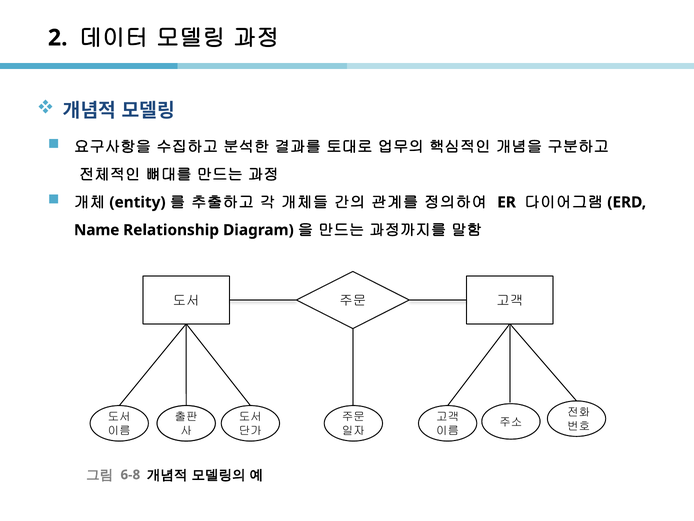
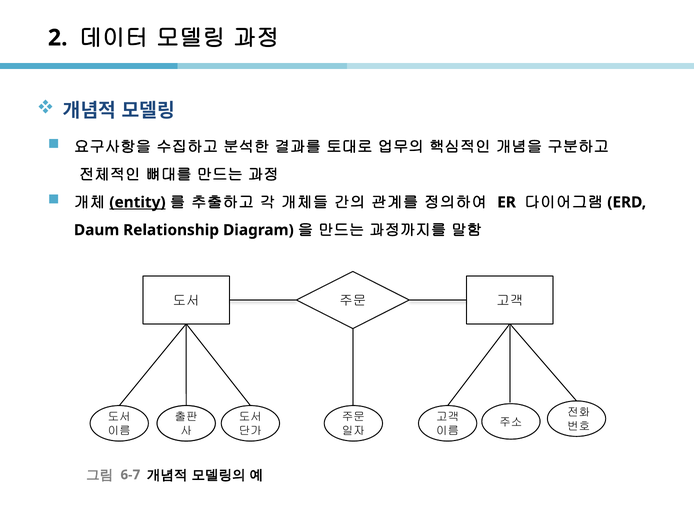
entity underline: none -> present (137, 202)
Name: Name -> Daum (97, 230)
6-8: 6-8 -> 6-7 (130, 474)
